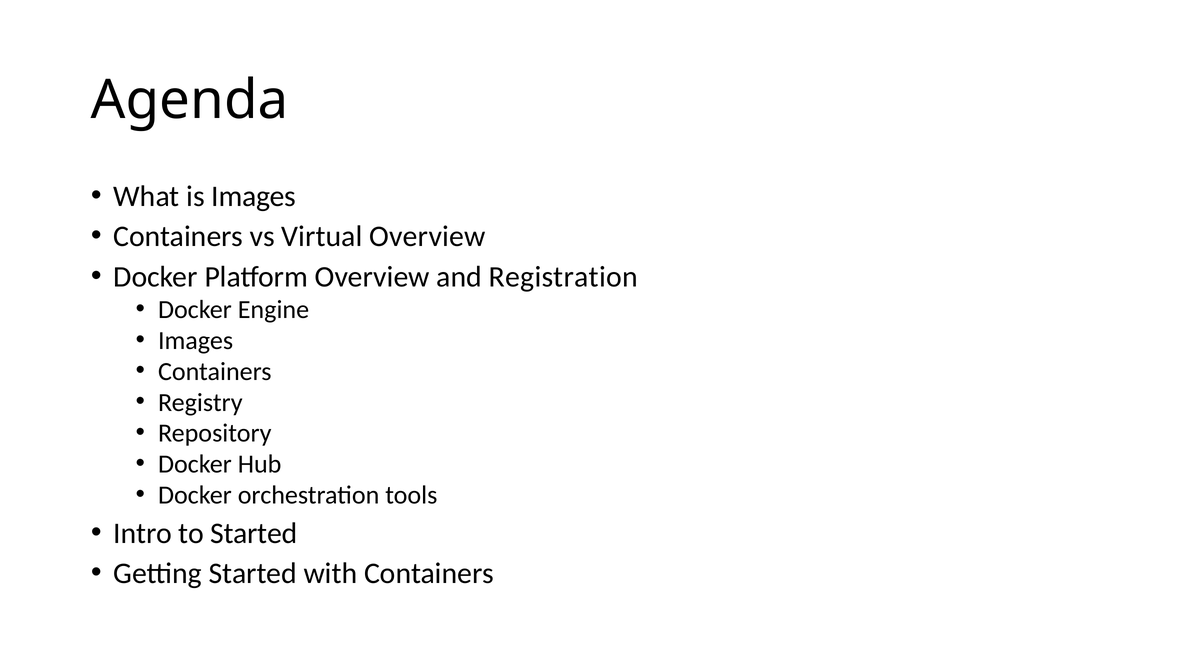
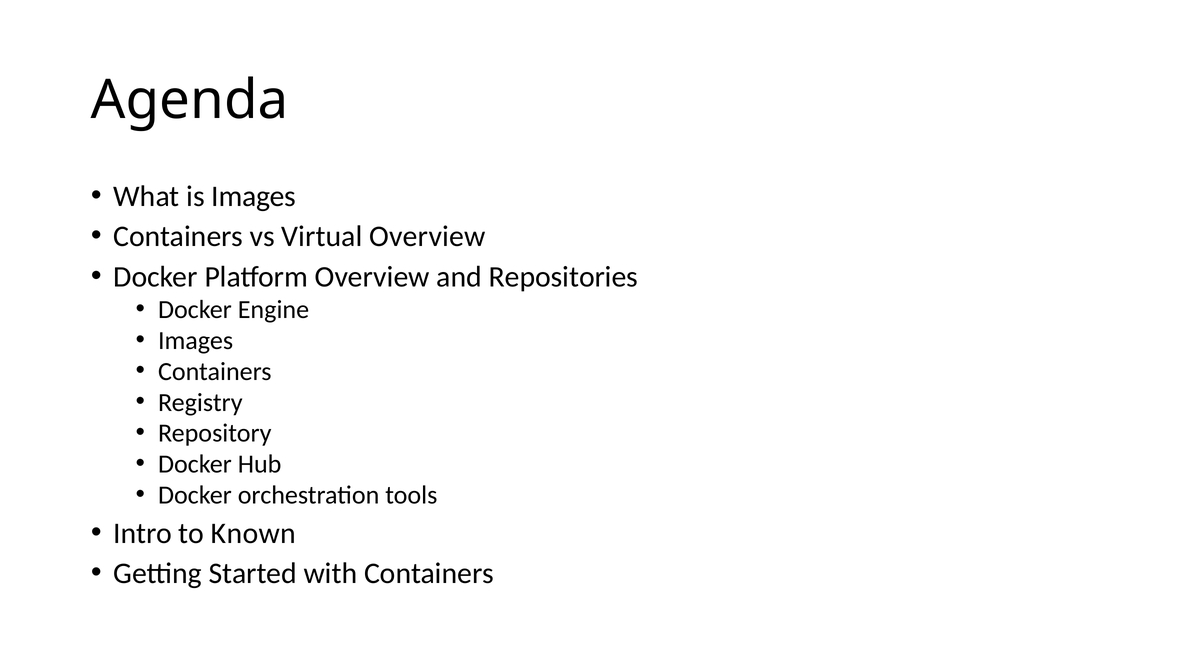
Registration: Registration -> Repositories (563, 277)
to Started: Started -> Known (253, 533)
